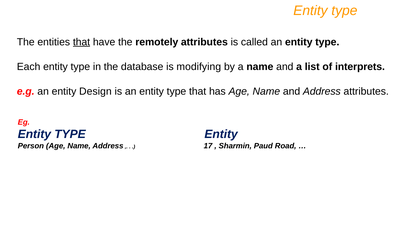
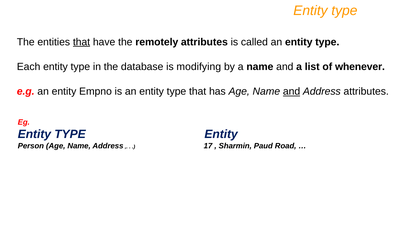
interprets: interprets -> whenever (360, 67)
Design: Design -> Empno (95, 91)
and underline: none -> present (292, 91)
